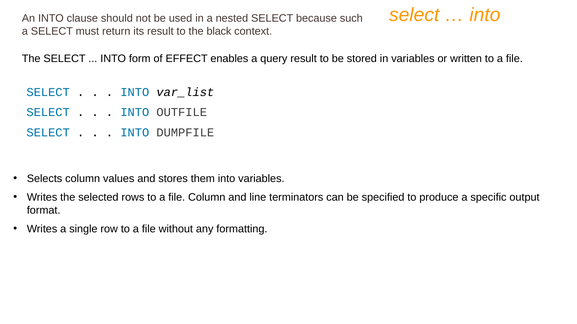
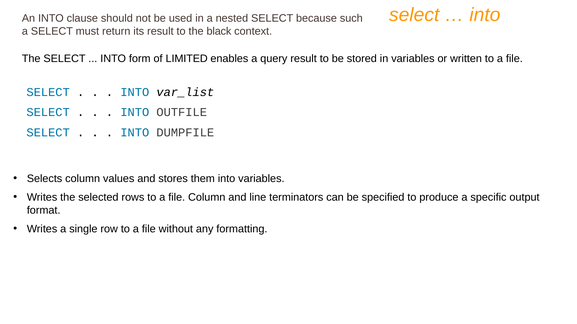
EFFECT: EFFECT -> LIMITED (187, 59)
